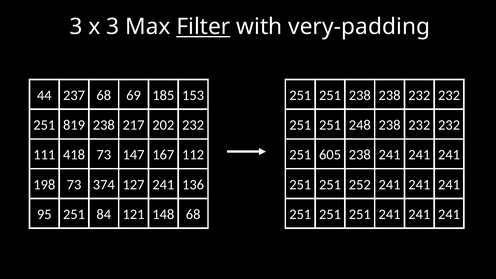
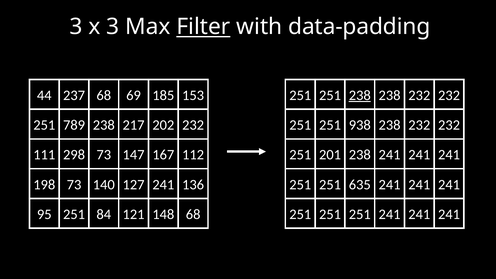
very-padding: very-padding -> data-padding (359, 27)
238 underline: none -> present (360, 95)
819: 819 -> 789 (74, 125)
248: 248 -> 938 (360, 125)
418: 418 -> 298 (74, 155)
605: 605 -> 201 (330, 155)
374: 374 -> 140 (104, 185)
252: 252 -> 635 (360, 185)
